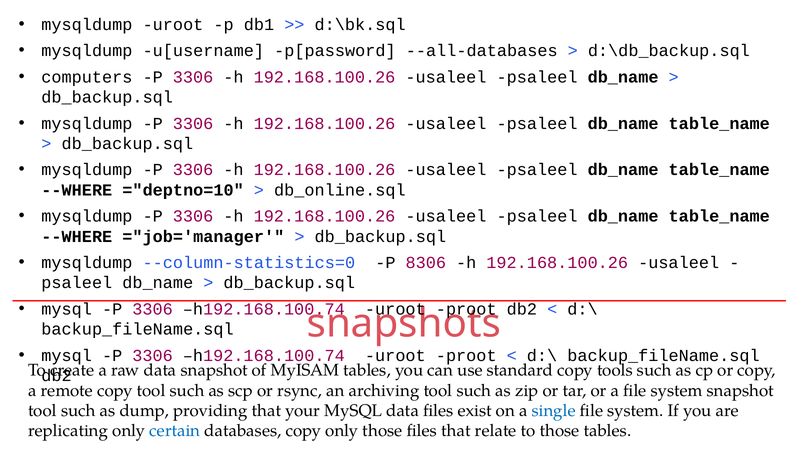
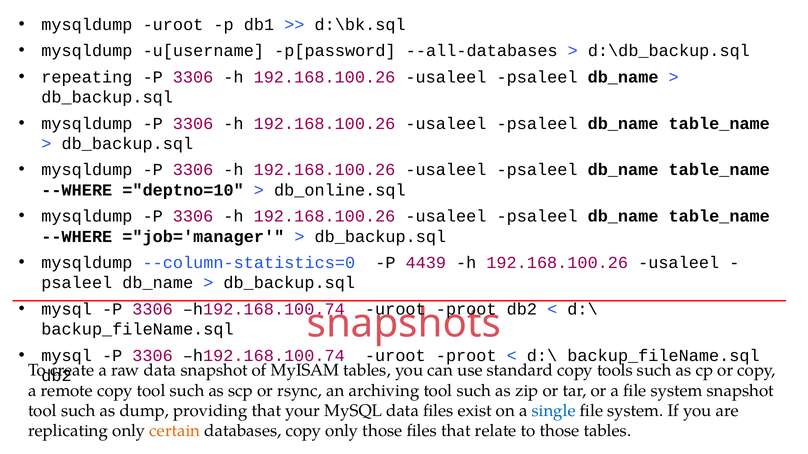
computers: computers -> repeating (87, 77)
8306: 8306 -> 4439 (426, 263)
certain colour: blue -> orange (175, 431)
